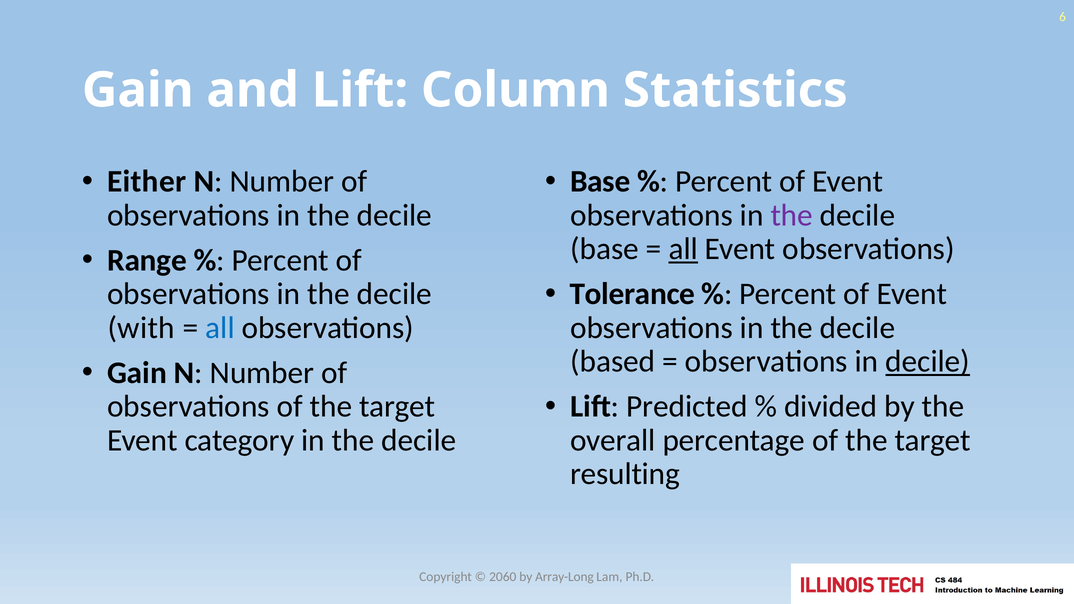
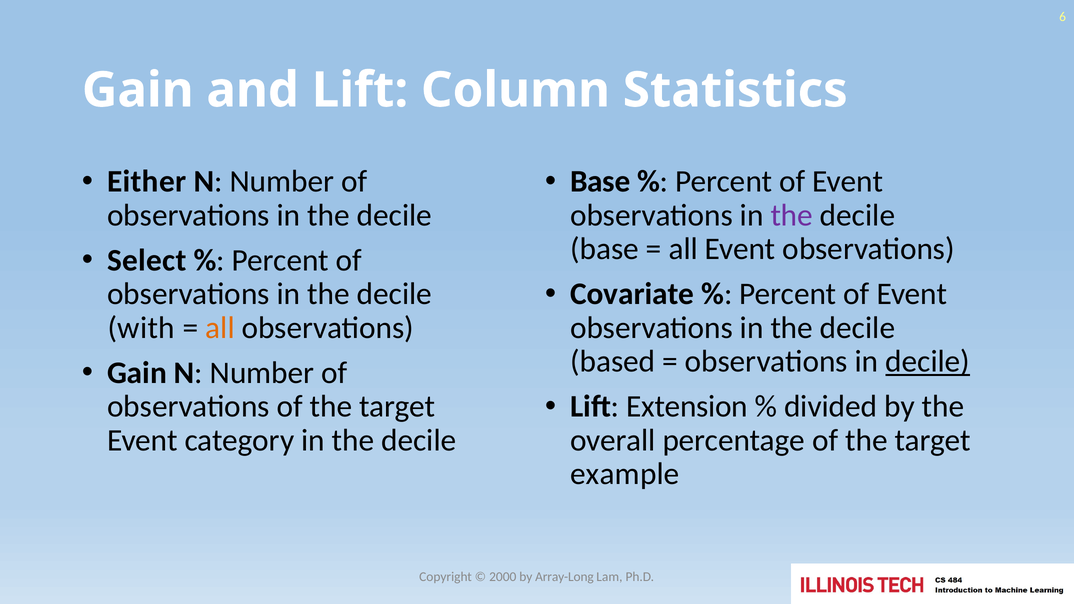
all underline: present -> none (683, 249)
Range: Range -> Select (147, 260)
Tolerance: Tolerance -> Covariate (632, 294)
all colour: blue -> orange (220, 328)
Predicted: Predicted -> Extension (687, 407)
resulting: resulting -> example (625, 474)
2060: 2060 -> 2000 (503, 577)
